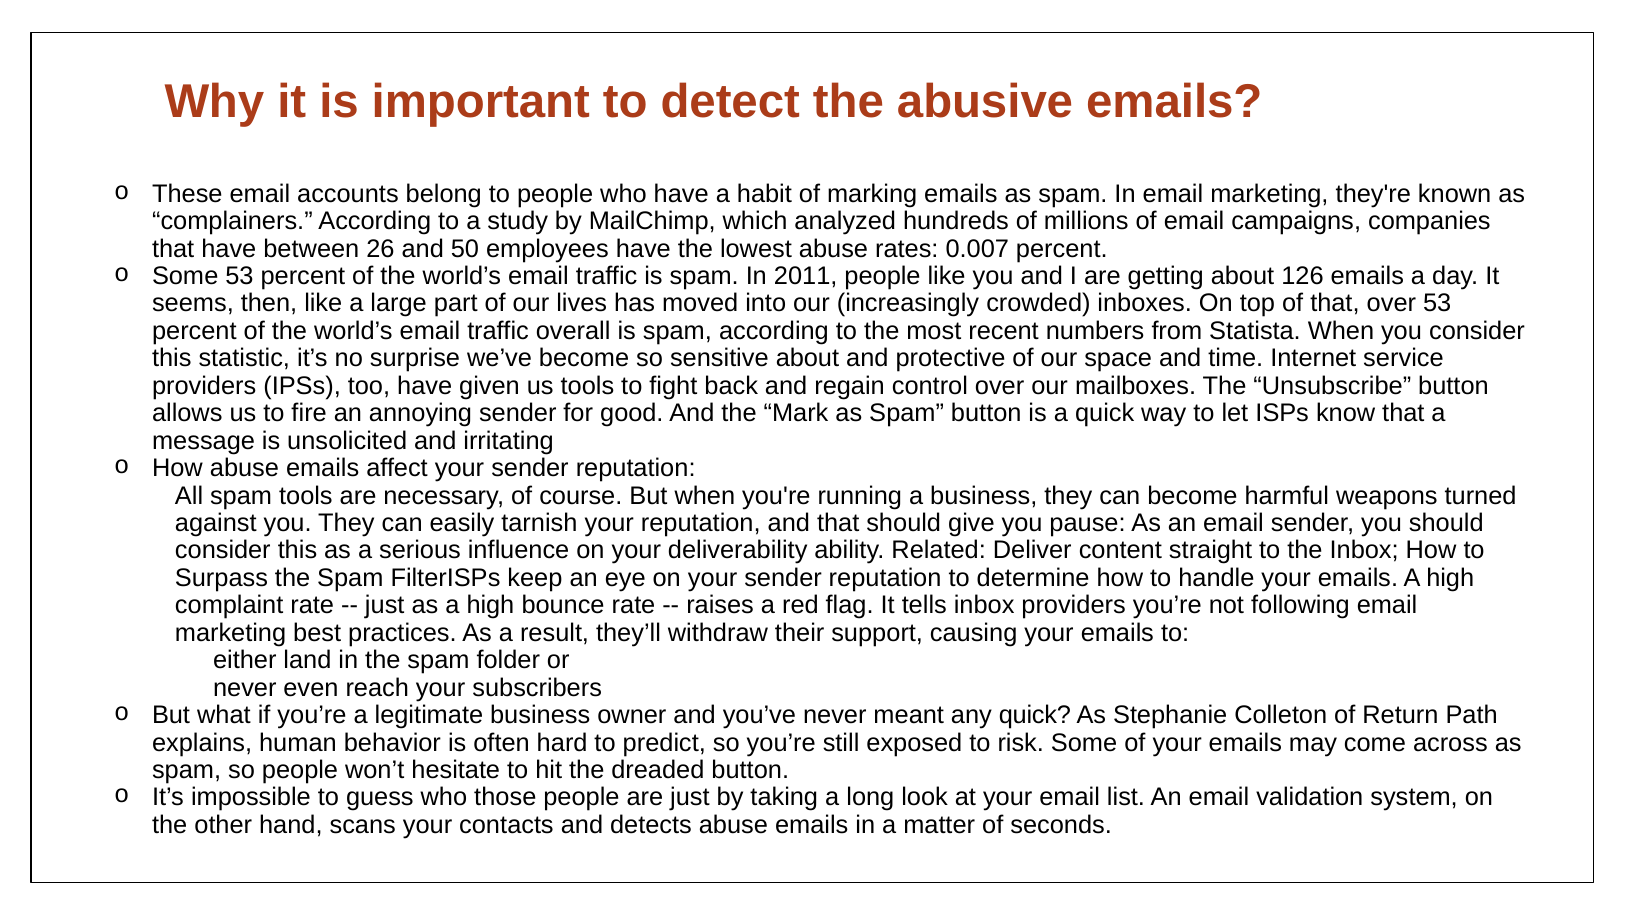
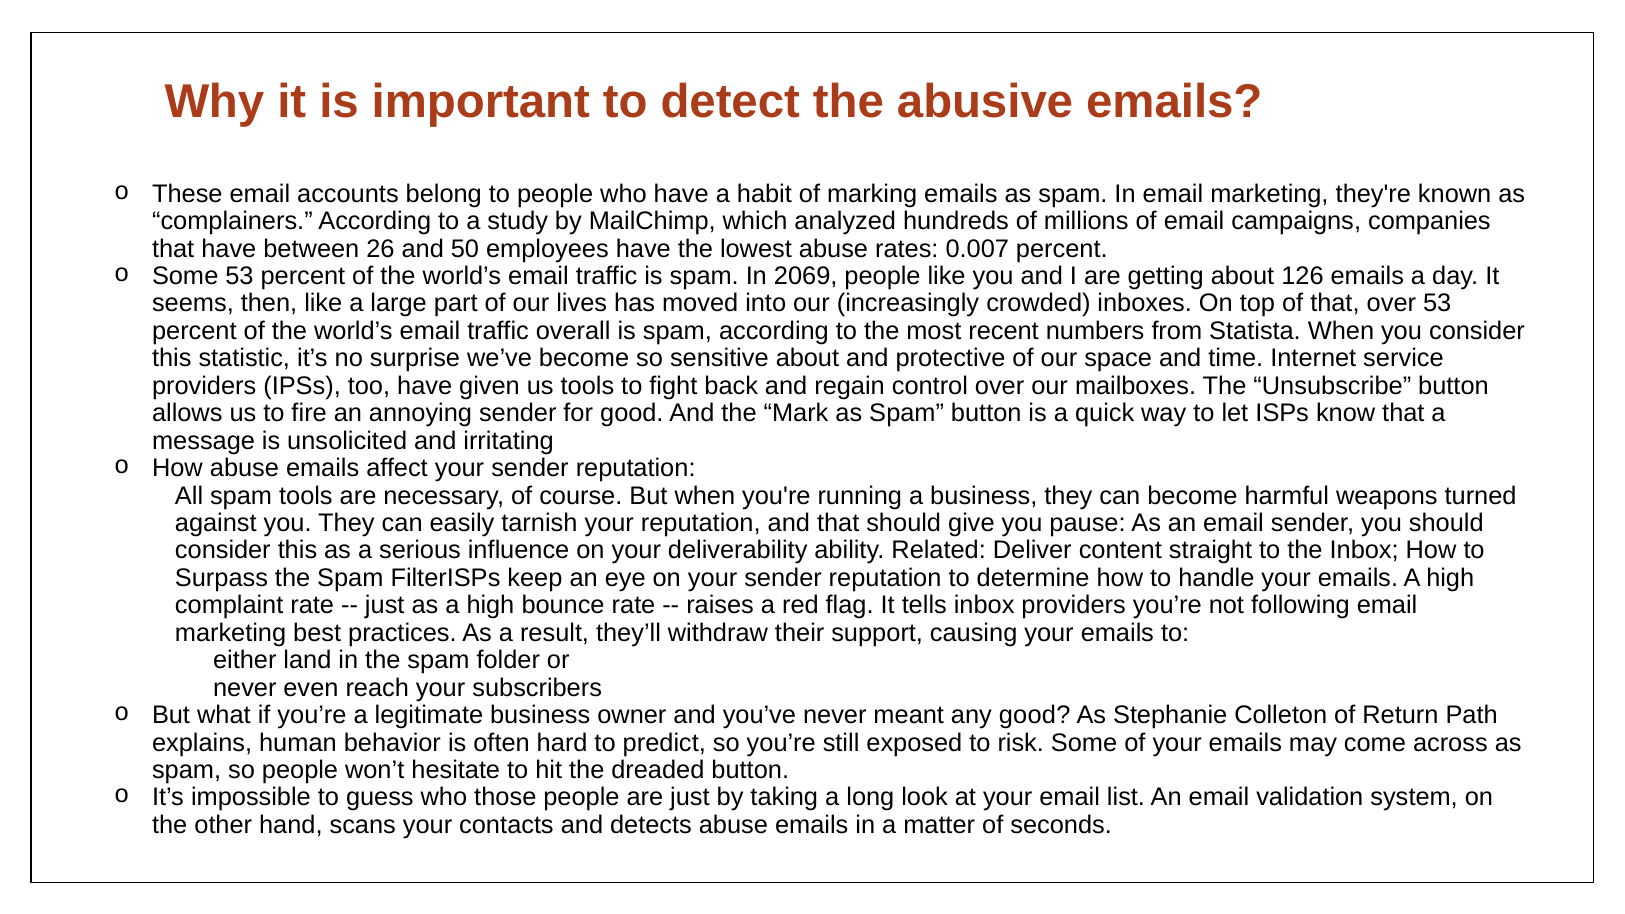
2011: 2011 -> 2069 (806, 276)
any quick: quick -> good (1035, 715)
